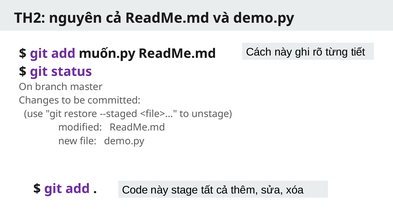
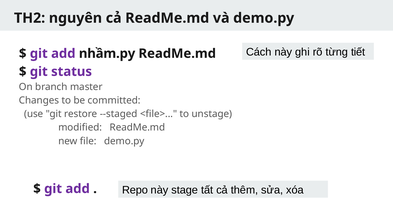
muốn.py: muốn.py -> nhầm.py (107, 54)
Code: Code -> Repo (135, 190)
